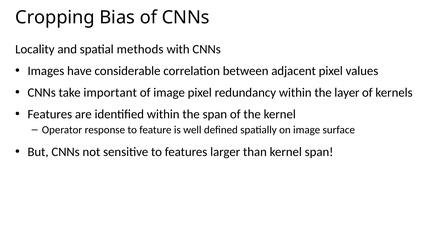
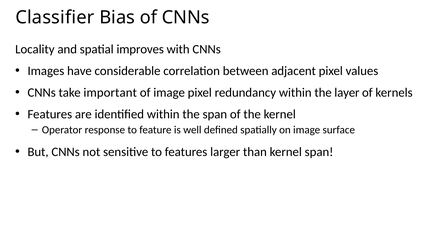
Cropping: Cropping -> Classifier (55, 17)
methods: methods -> improves (140, 49)
